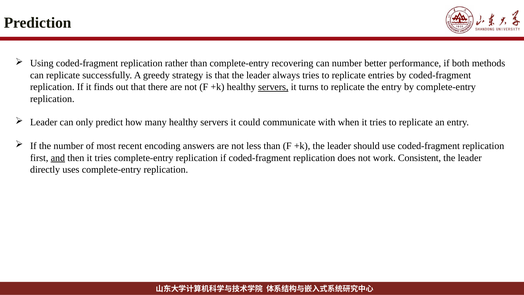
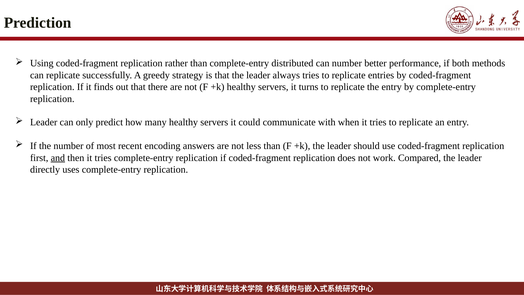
recovering: recovering -> distributed (292, 63)
servers underline: present -> none (273, 87)
Consistent: Consistent -> Compared (420, 158)
